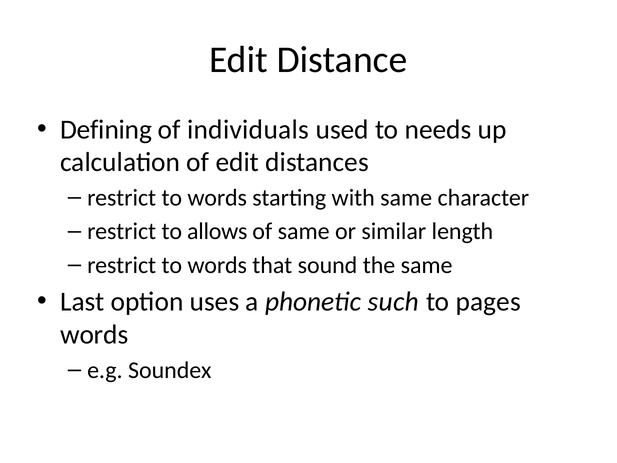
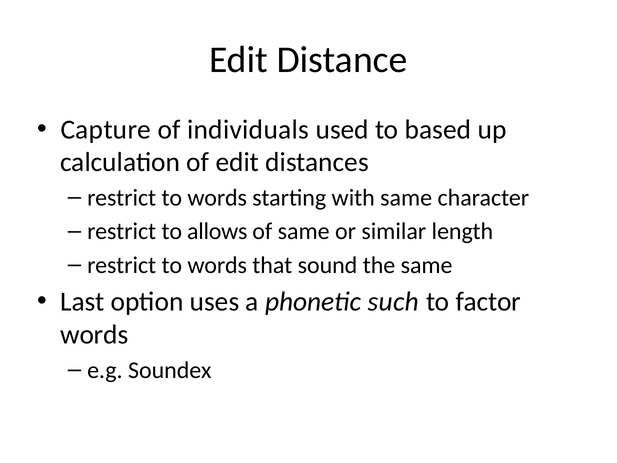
Defining: Defining -> Capture (106, 129)
needs: needs -> based (438, 129)
pages: pages -> factor (488, 302)
